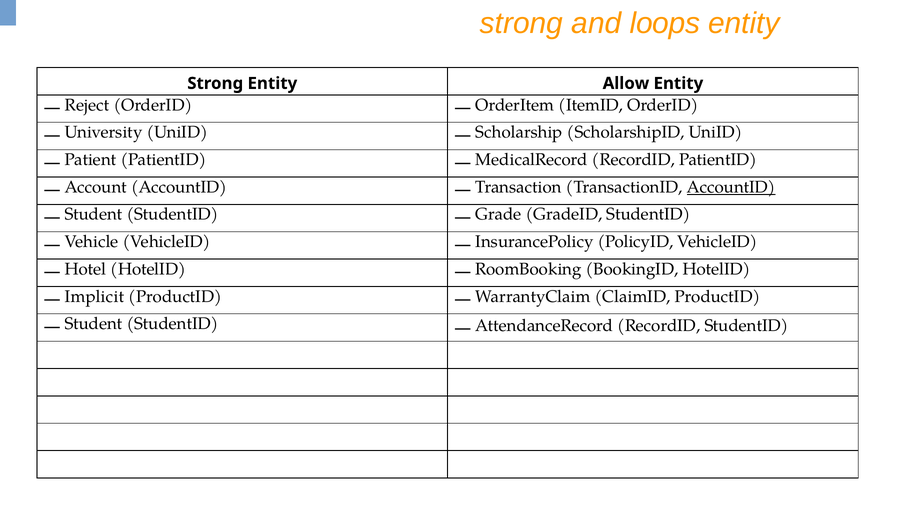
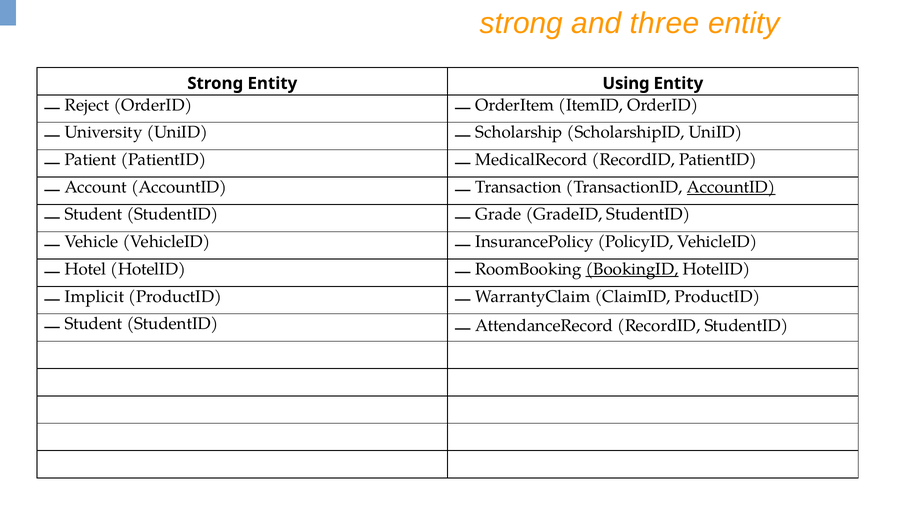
loops: loops -> three (665, 23)
Allow: Allow -> Using (626, 83)
BookingID underline: none -> present (632, 269)
